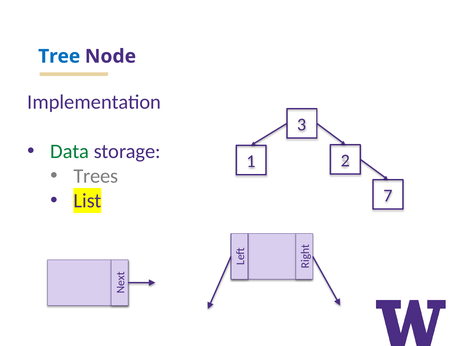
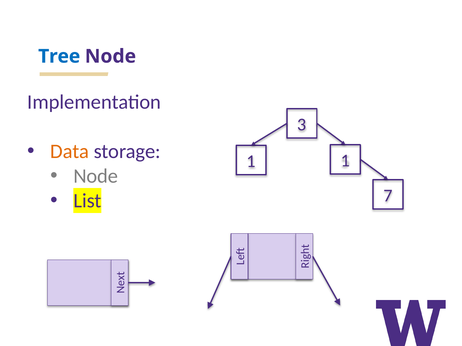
Data colour: green -> orange (70, 152)
1 2: 2 -> 1 (345, 161)
Trees: Trees -> Node (96, 176)
